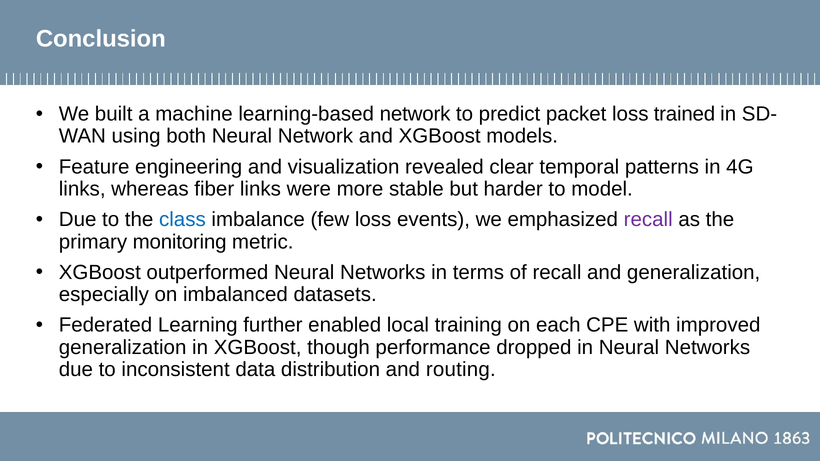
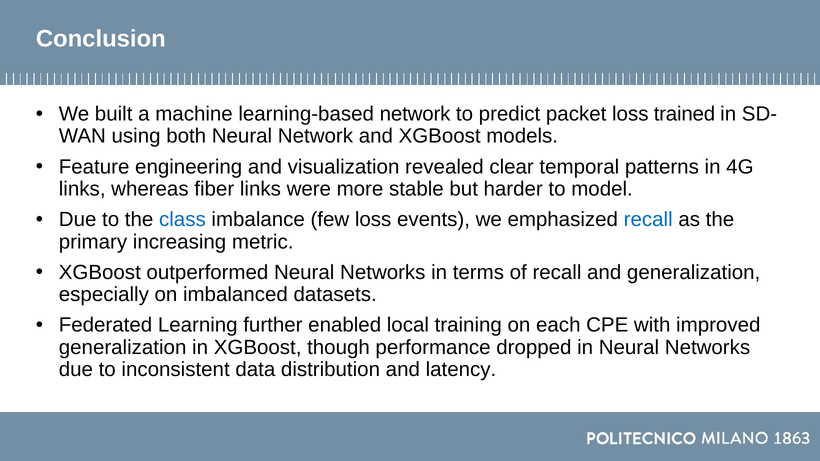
recall colour: purple -> blue (648, 220)
monitoring: monitoring -> increasing (180, 242)
routing: routing -> latency (461, 370)
